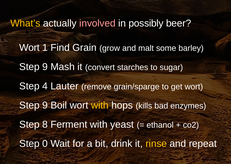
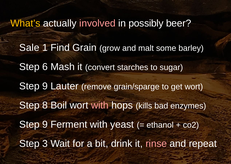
Wort: Wort -> Sale (29, 48)
9: 9 -> 6 (45, 67)
4: 4 -> 9 (45, 86)
9: 9 -> 8 (45, 105)
with colour: yellow -> pink (100, 105)
8: 8 -> 9 (45, 124)
0: 0 -> 3 (45, 143)
rinse colour: yellow -> pink (156, 143)
